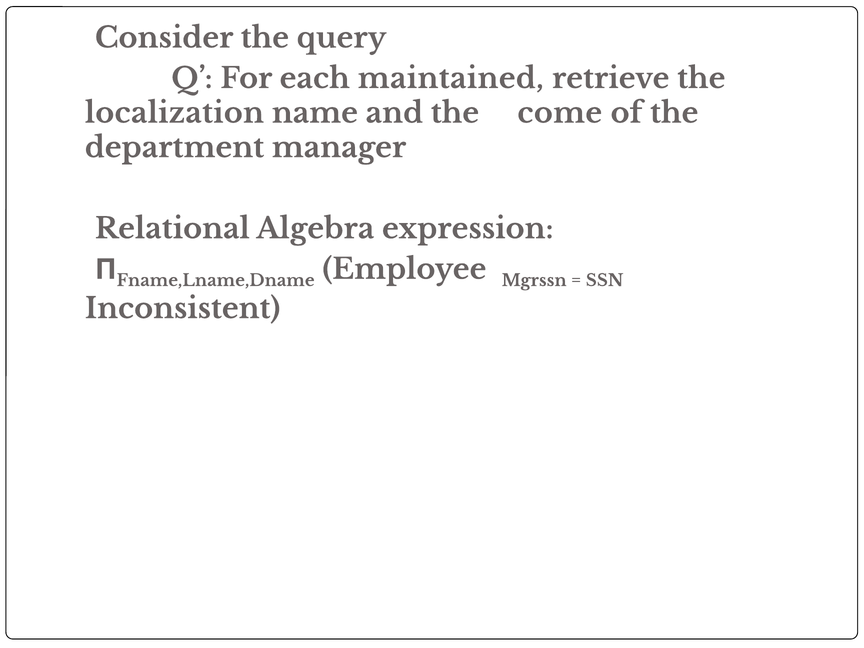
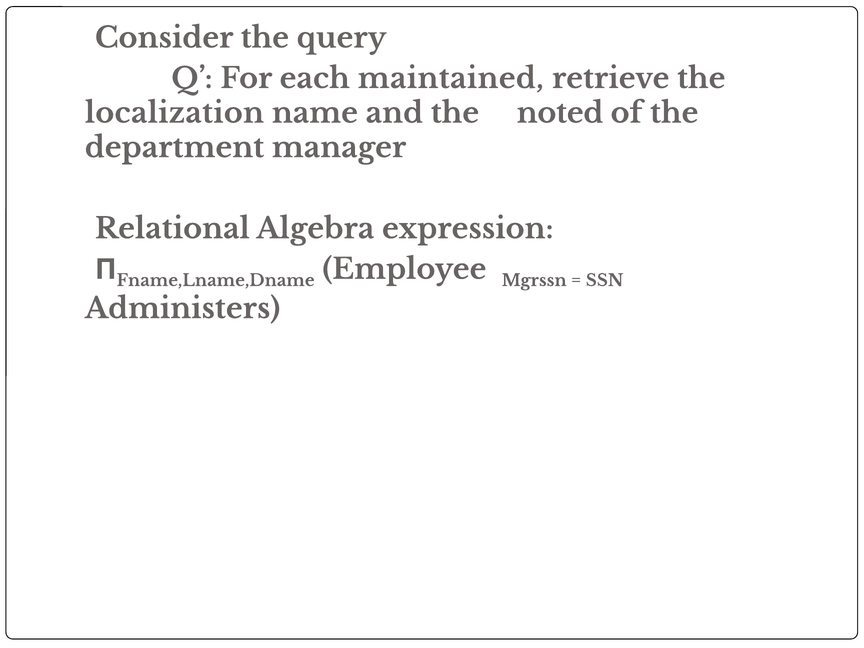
come: come -> noted (560, 113)
Inconsistent: Inconsistent -> Administers (183, 309)
